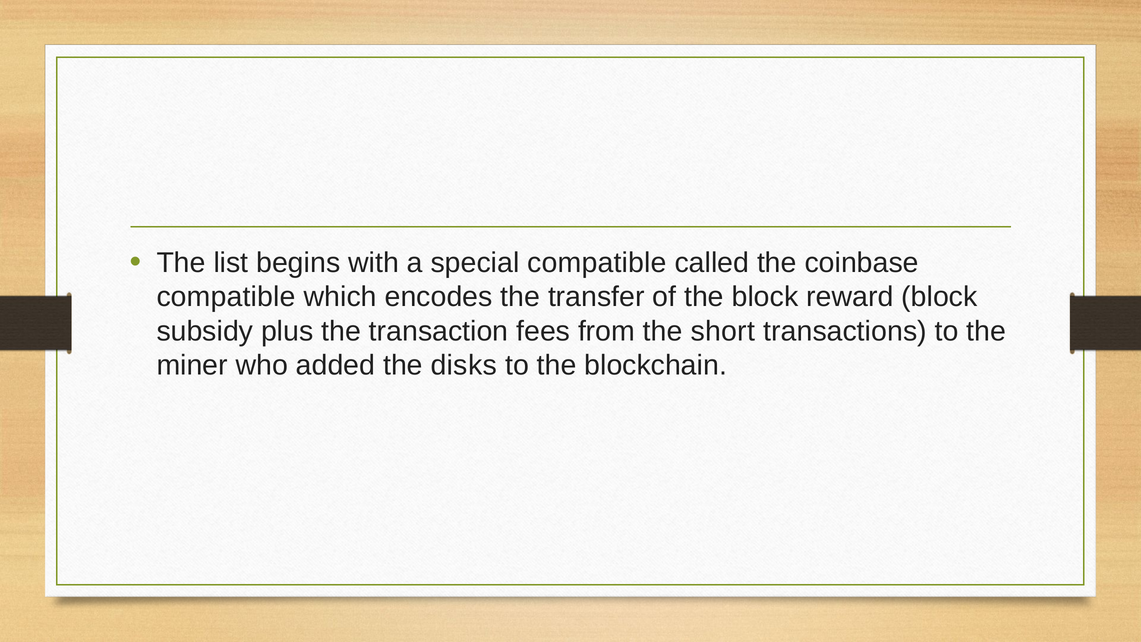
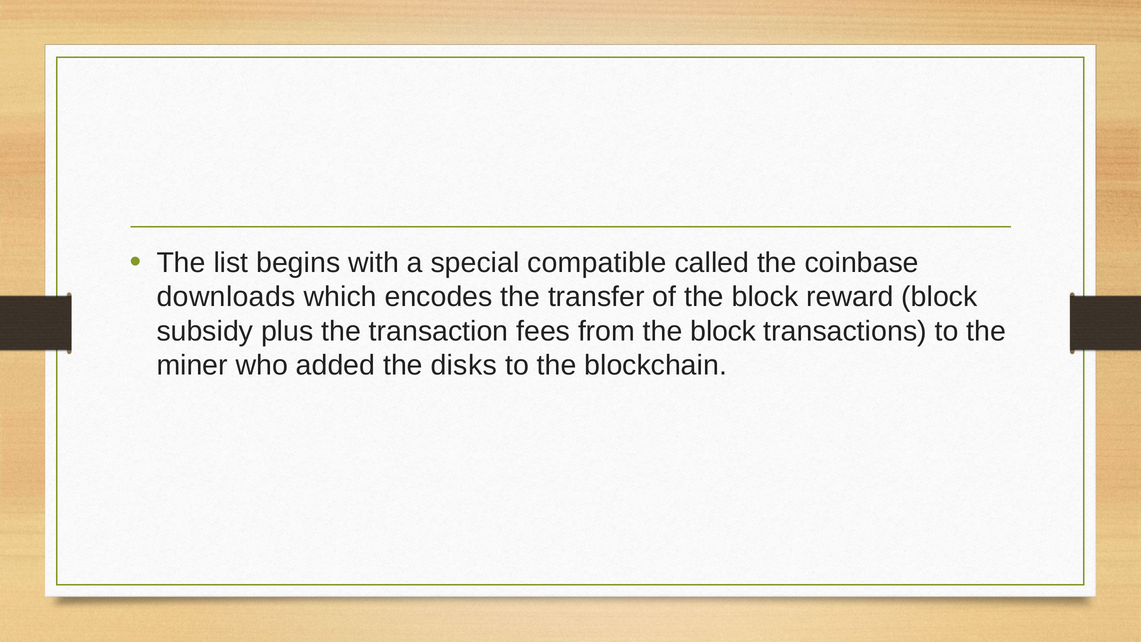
compatible: compatible -> downloads (226, 297)
from the short: short -> block (723, 331)
